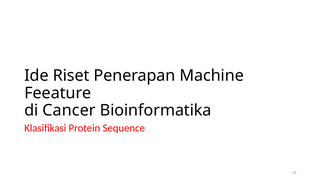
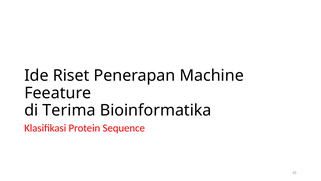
Cancer: Cancer -> Terima (69, 110)
